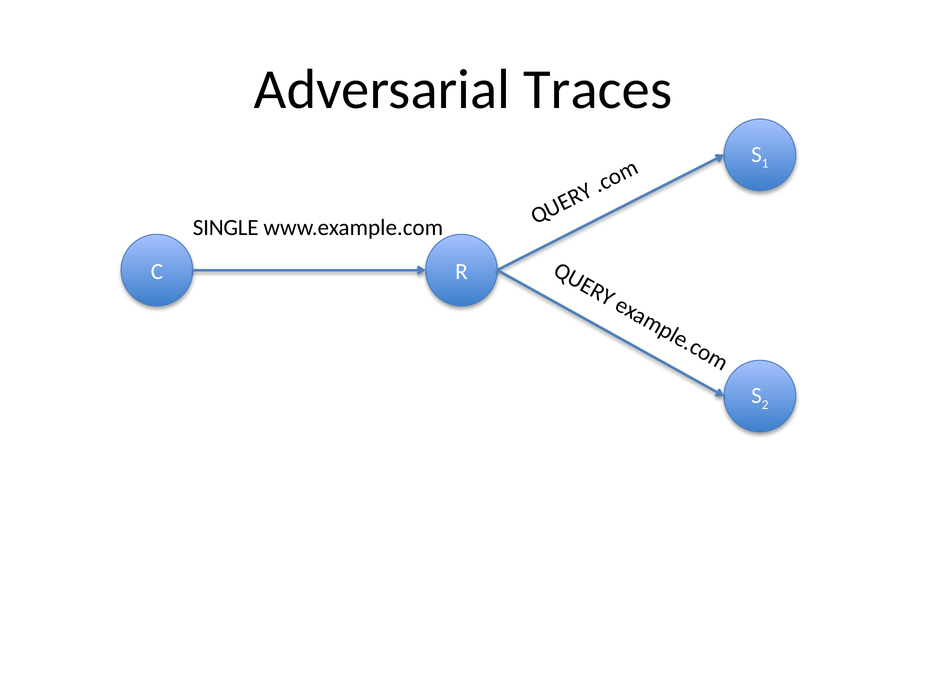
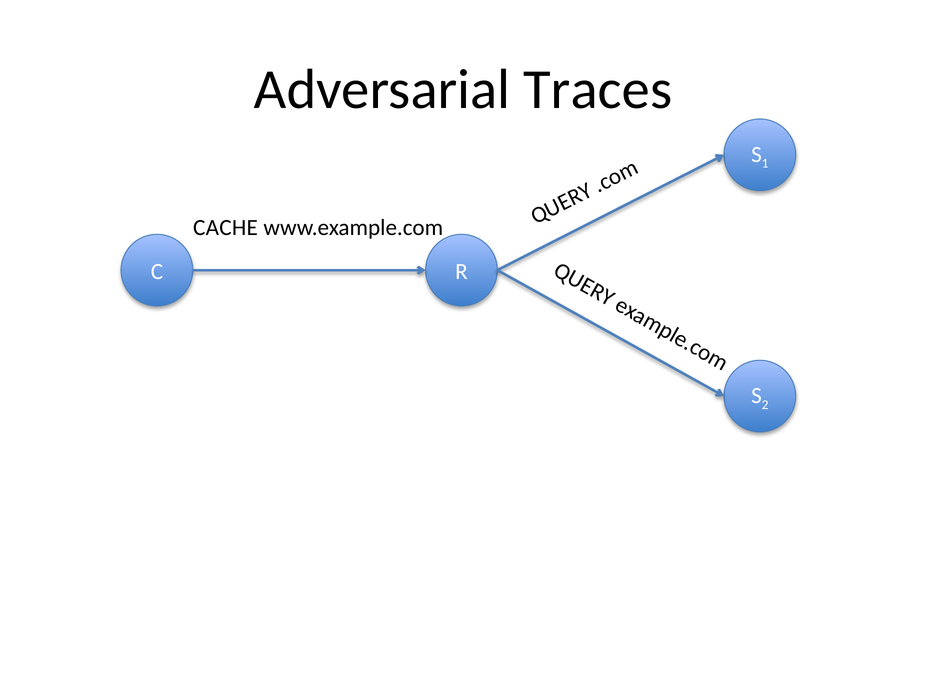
SINGLE: SINGLE -> CACHE (225, 228)
